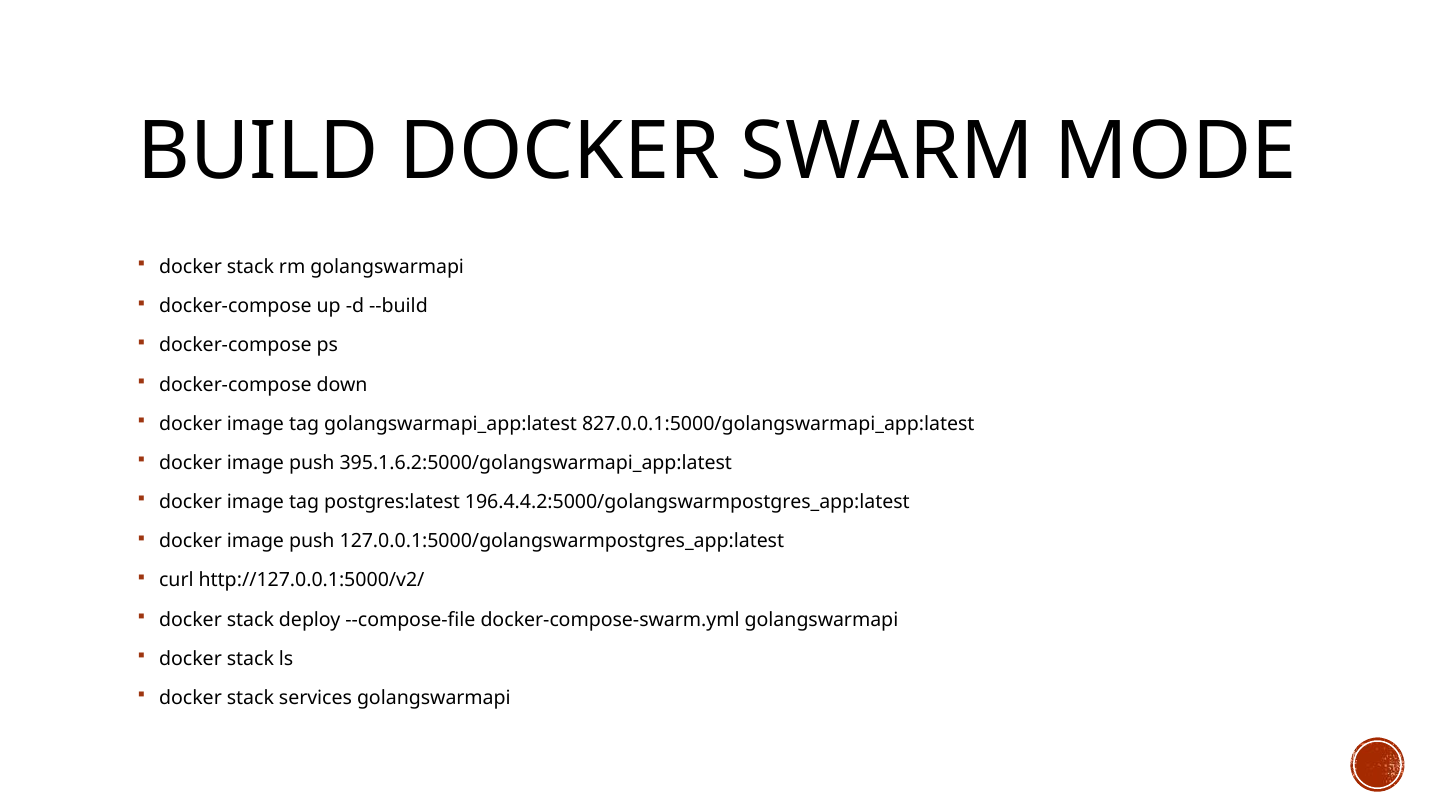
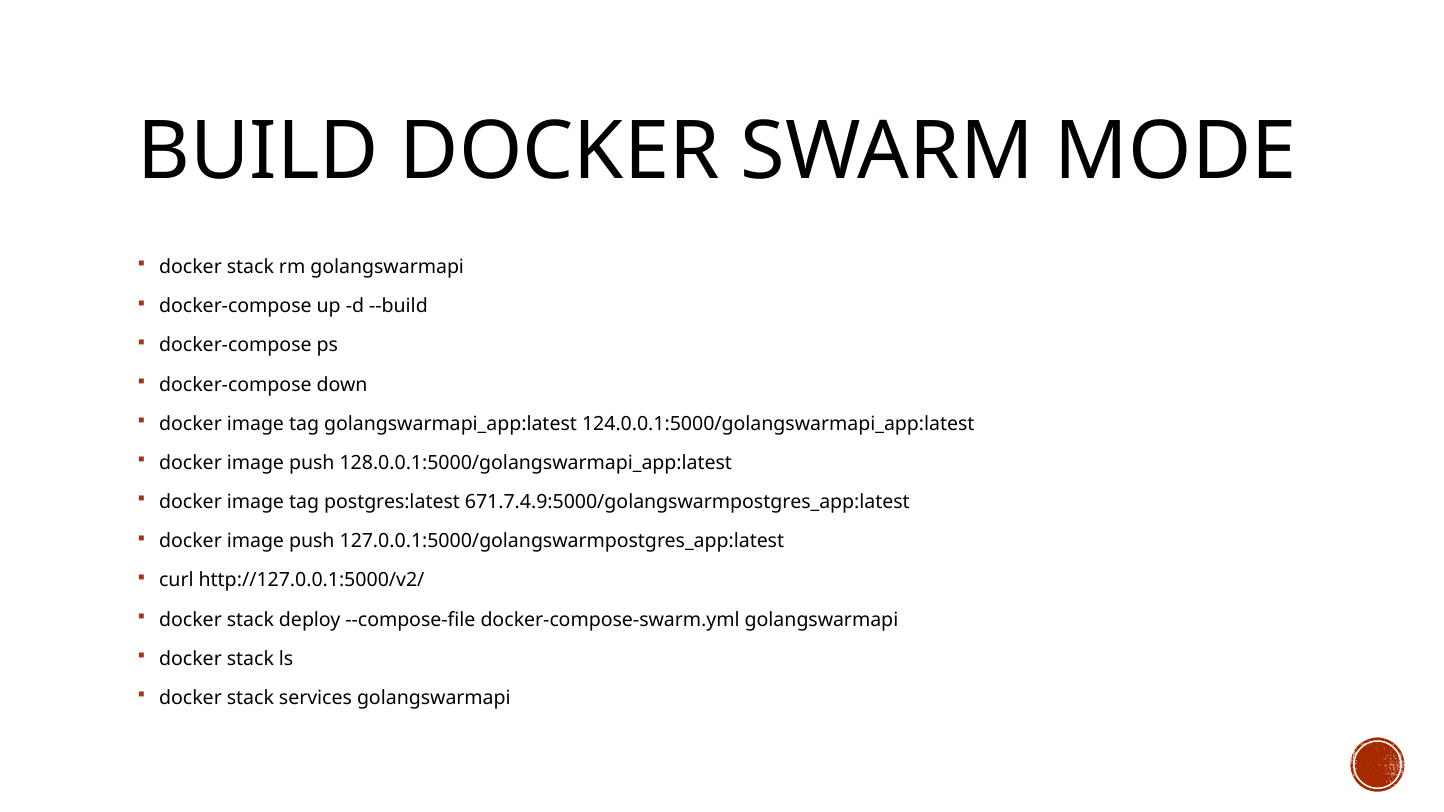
827.0.0.1:5000/golangswarmapi_app:latest: 827.0.0.1:5000/golangswarmapi_app:latest -> 124.0.0.1:5000/golangswarmapi_app:latest (778, 424)
395.1.6.2:5000/golangswarmapi_app:latest: 395.1.6.2:5000/golangswarmapi_app:latest -> 128.0.0.1:5000/golangswarmapi_app:latest (536, 463)
196.4.4.2:5000/golangswarmpostgres_app:latest: 196.4.4.2:5000/golangswarmpostgres_app:latest -> 671.7.4.9:5000/golangswarmpostgres_app:latest (687, 502)
